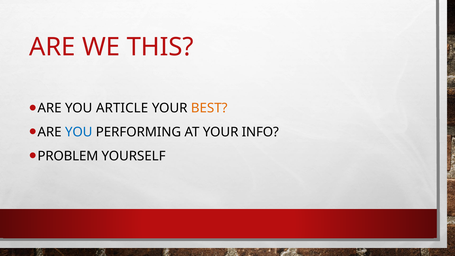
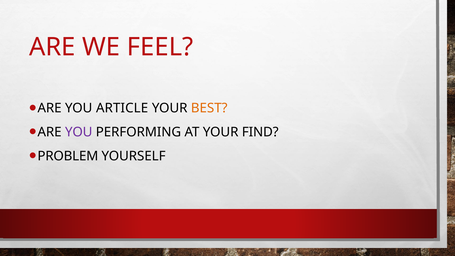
THIS: THIS -> FEEL (160, 47)
YOU colour: blue -> purple (79, 132)
INFO: INFO -> FIND (260, 132)
